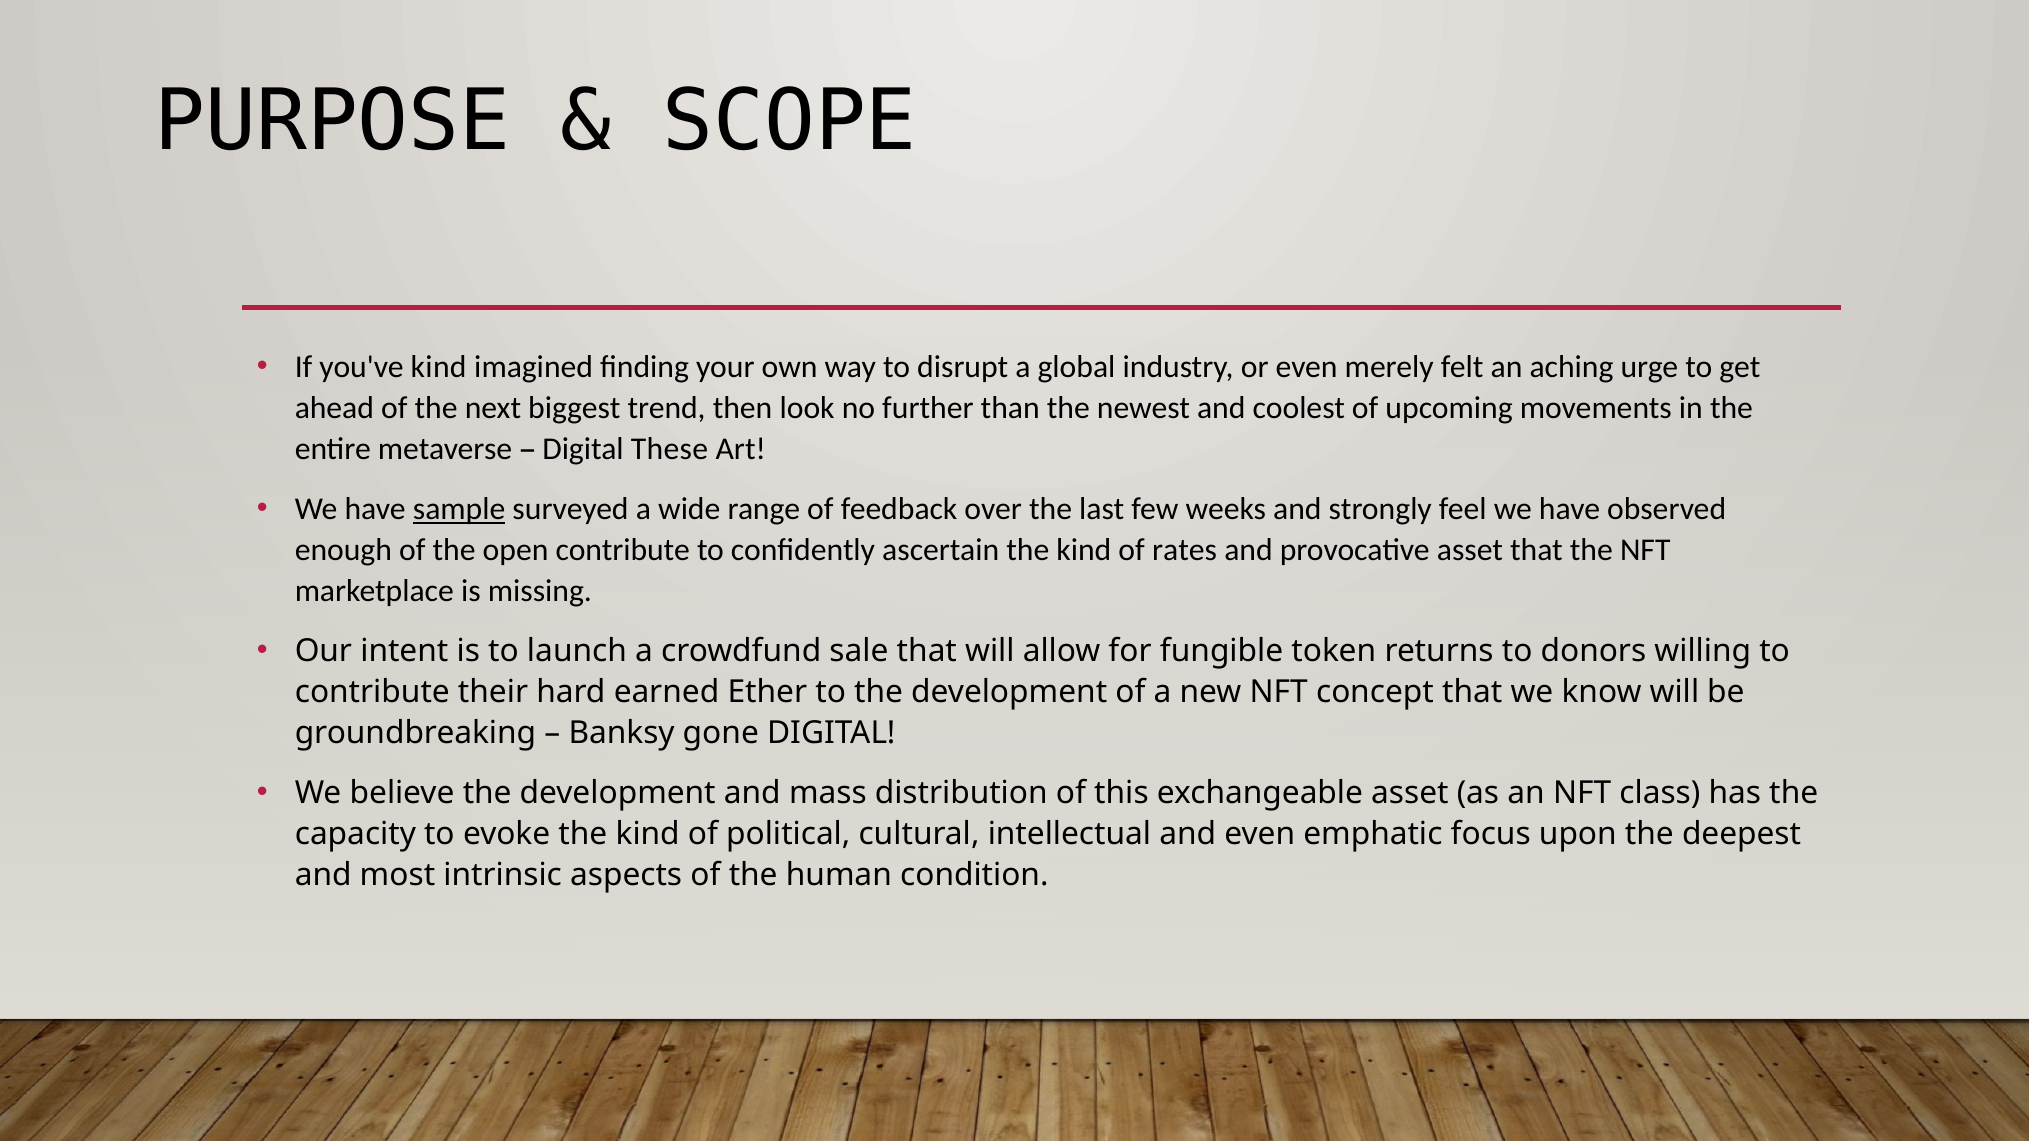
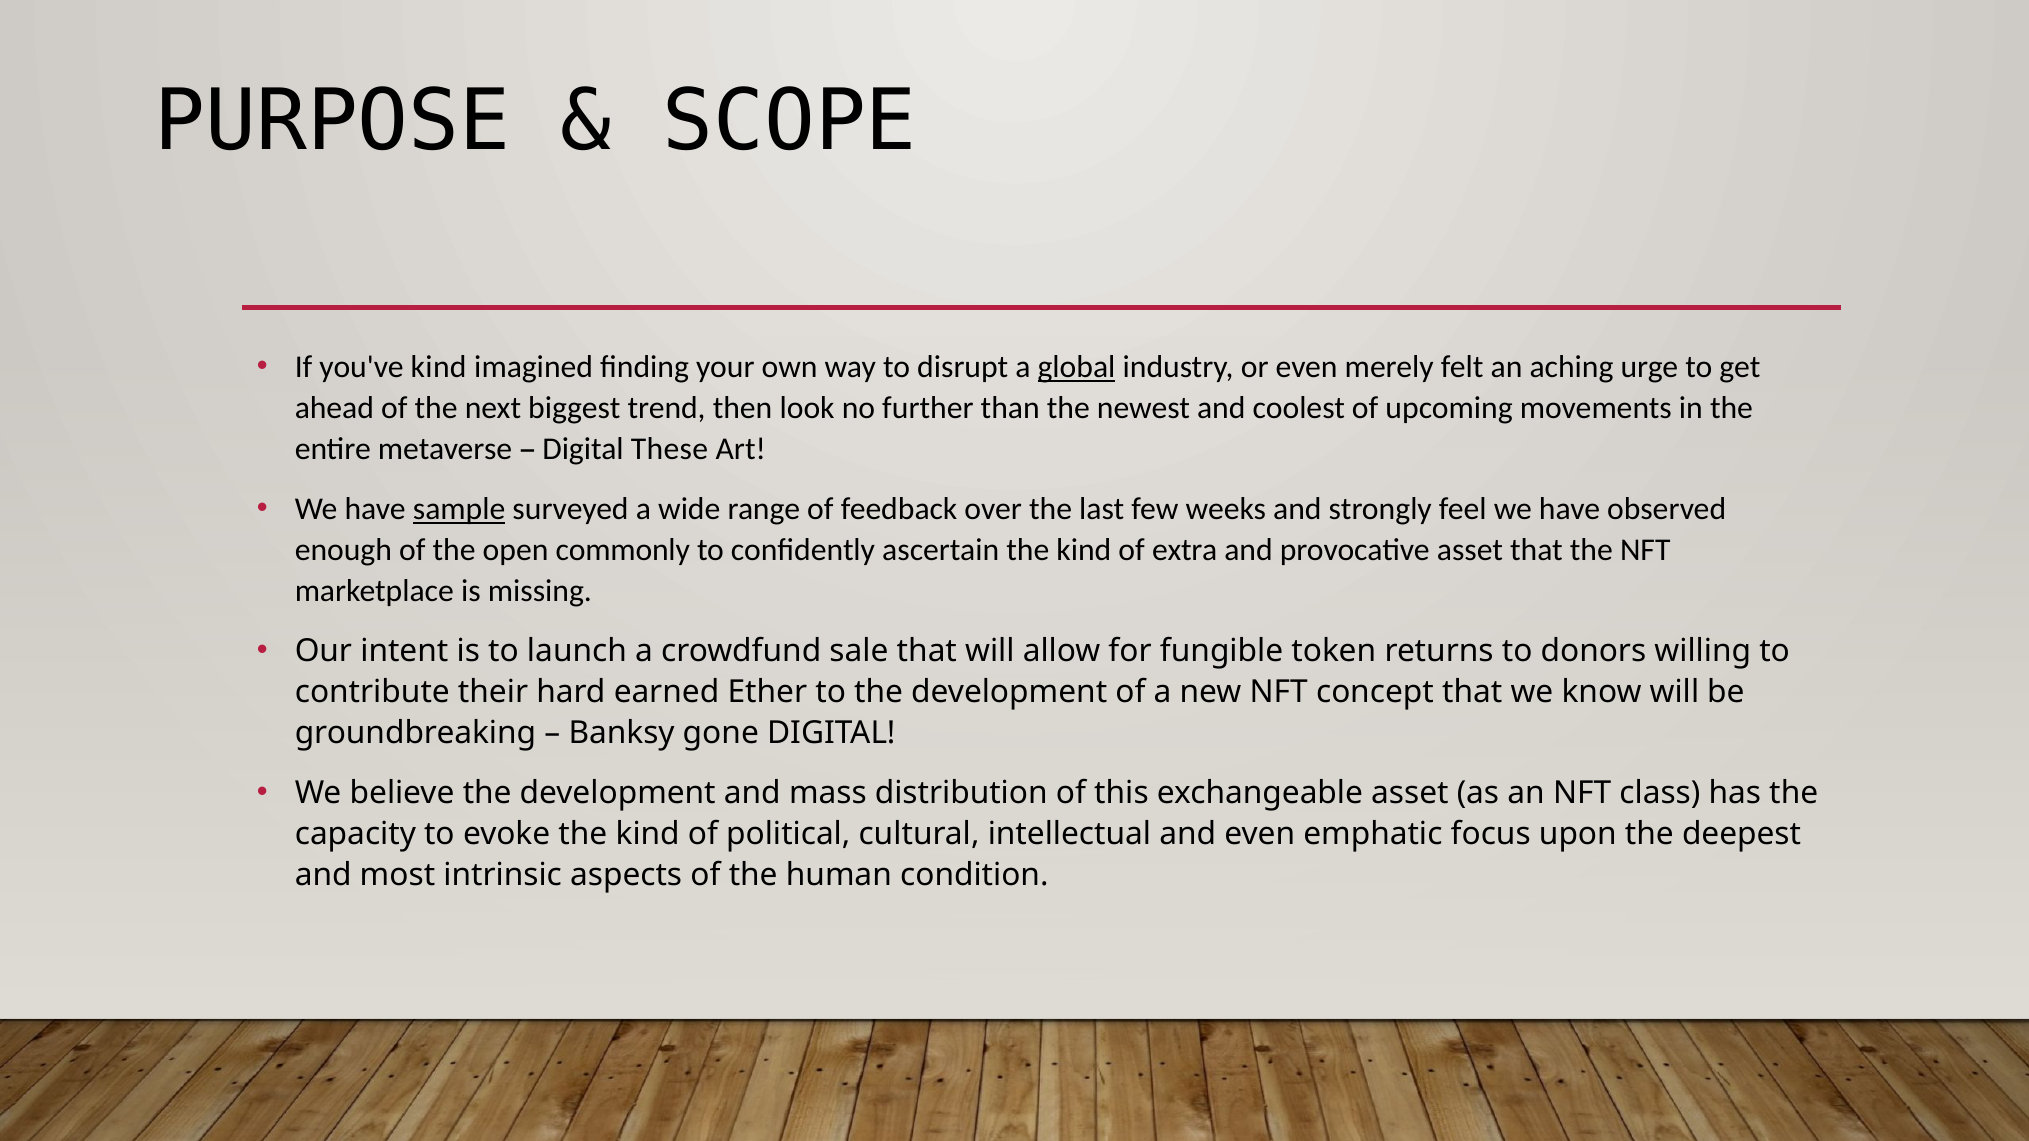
global underline: none -> present (1077, 367)
open contribute: contribute -> commonly (623, 550)
rates: rates -> extra (1185, 550)
